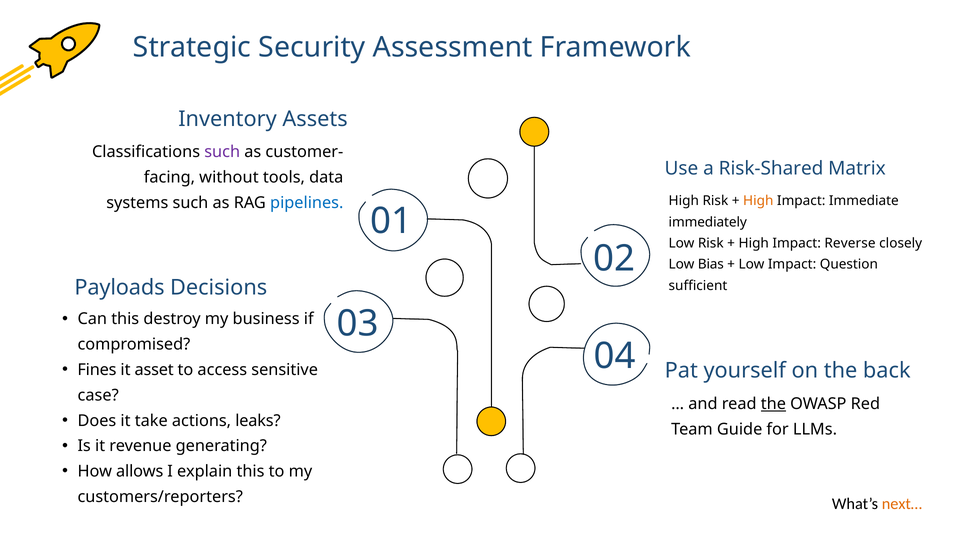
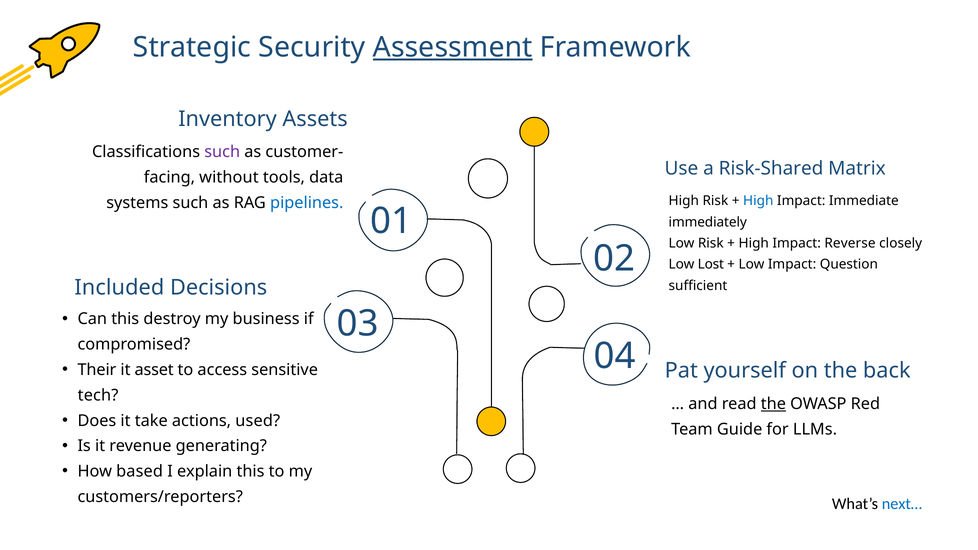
Assessment underline: none -> present (453, 47)
High colour: orange -> blue (758, 201)
Bias: Bias -> Lost (711, 265)
Payloads: Payloads -> Included (119, 288)
Fines: Fines -> Their (97, 370)
case: case -> tech (98, 395)
leaks: leaks -> used (258, 421)
allows: allows -> based (140, 472)
next… colour: orange -> blue (902, 504)
